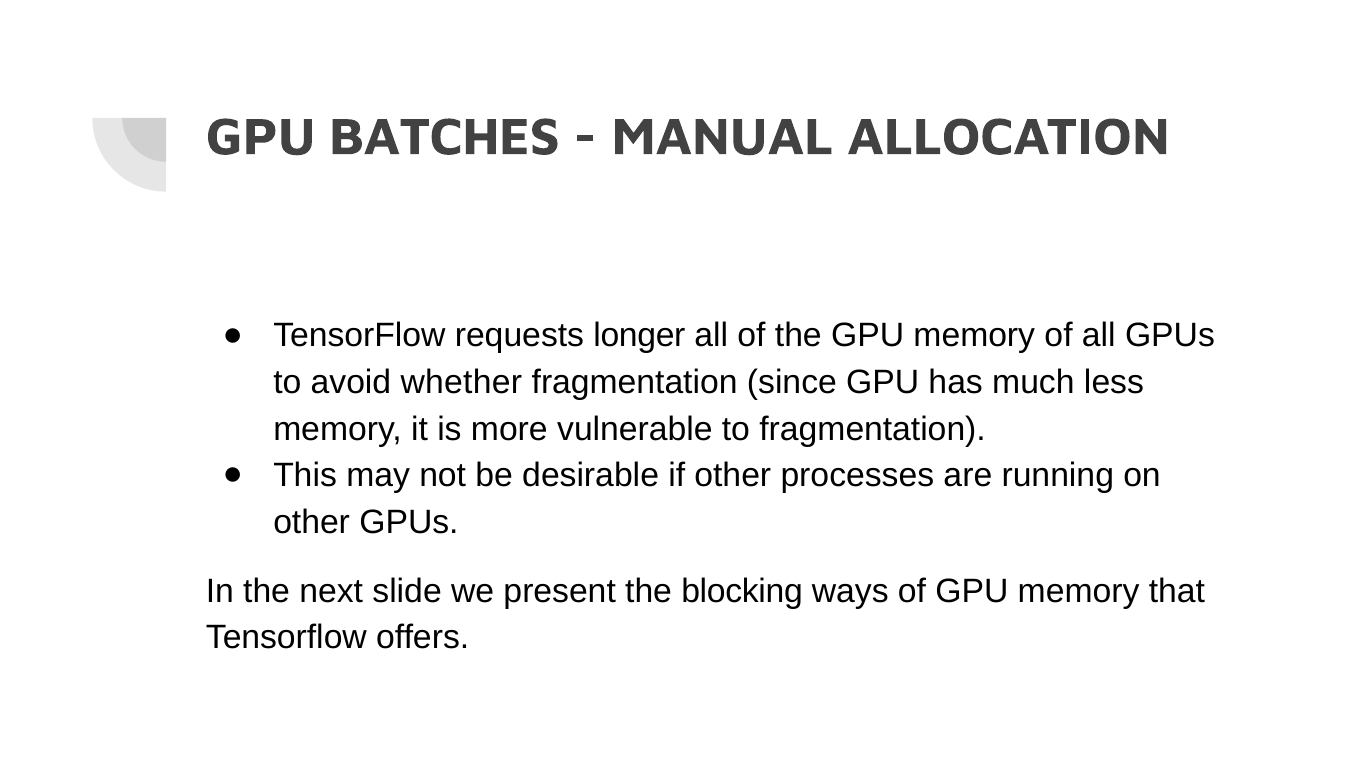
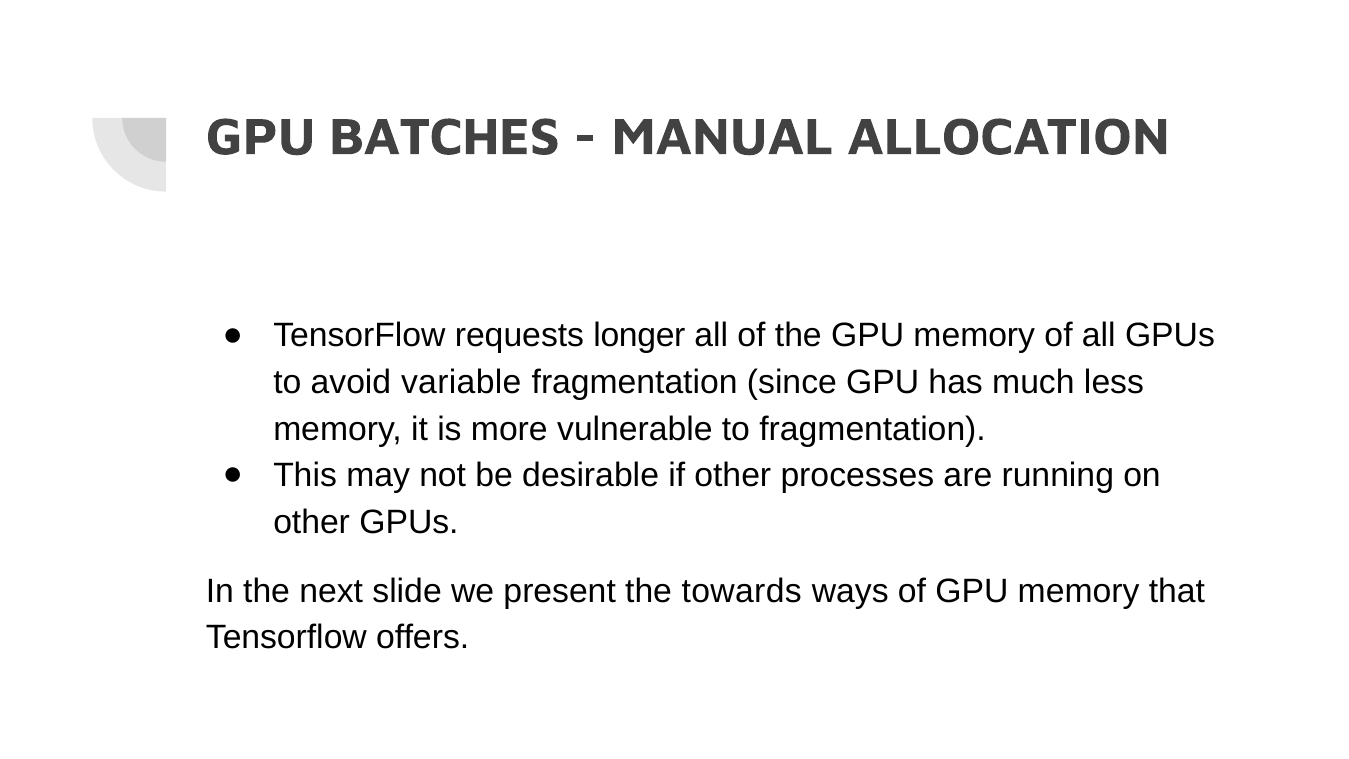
whether: whether -> variable (461, 382)
blocking: blocking -> towards (742, 591)
